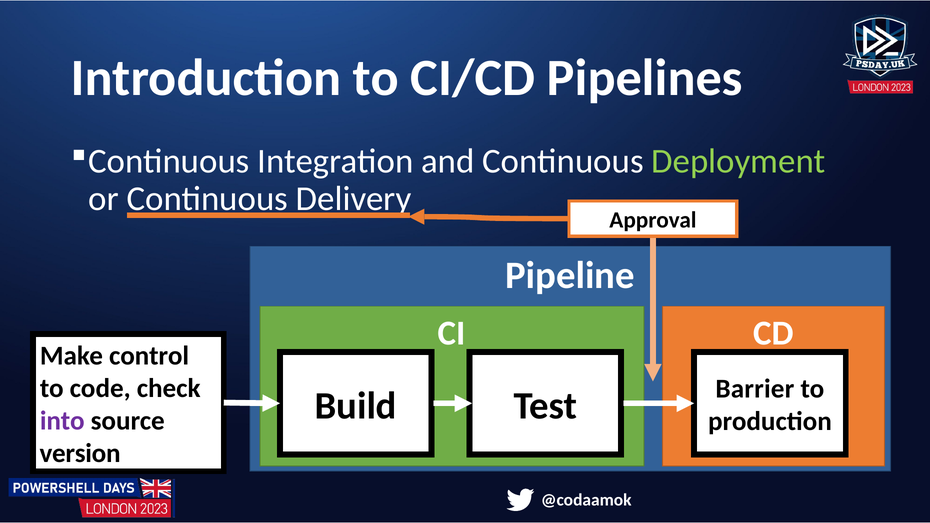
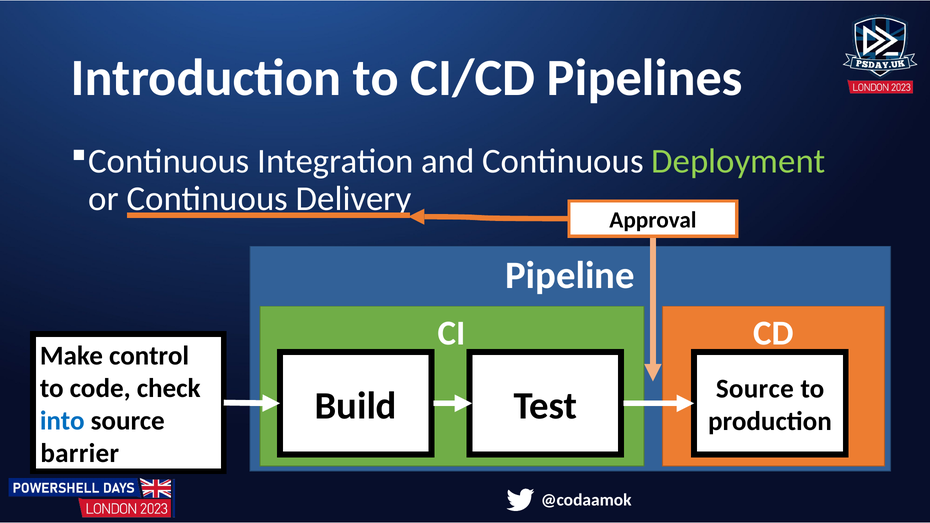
Test Barrier: Barrier -> Source (755, 389)
into colour: purple -> blue (62, 421)
version: version -> barrier (80, 453)
